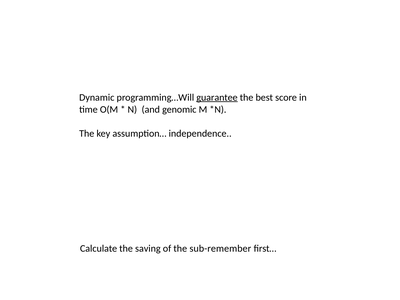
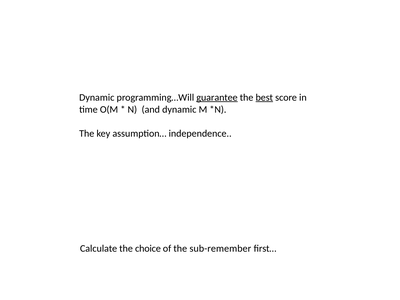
best underline: none -> present (264, 97)
and genomic: genomic -> dynamic (179, 109)
saving: saving -> choice (148, 249)
